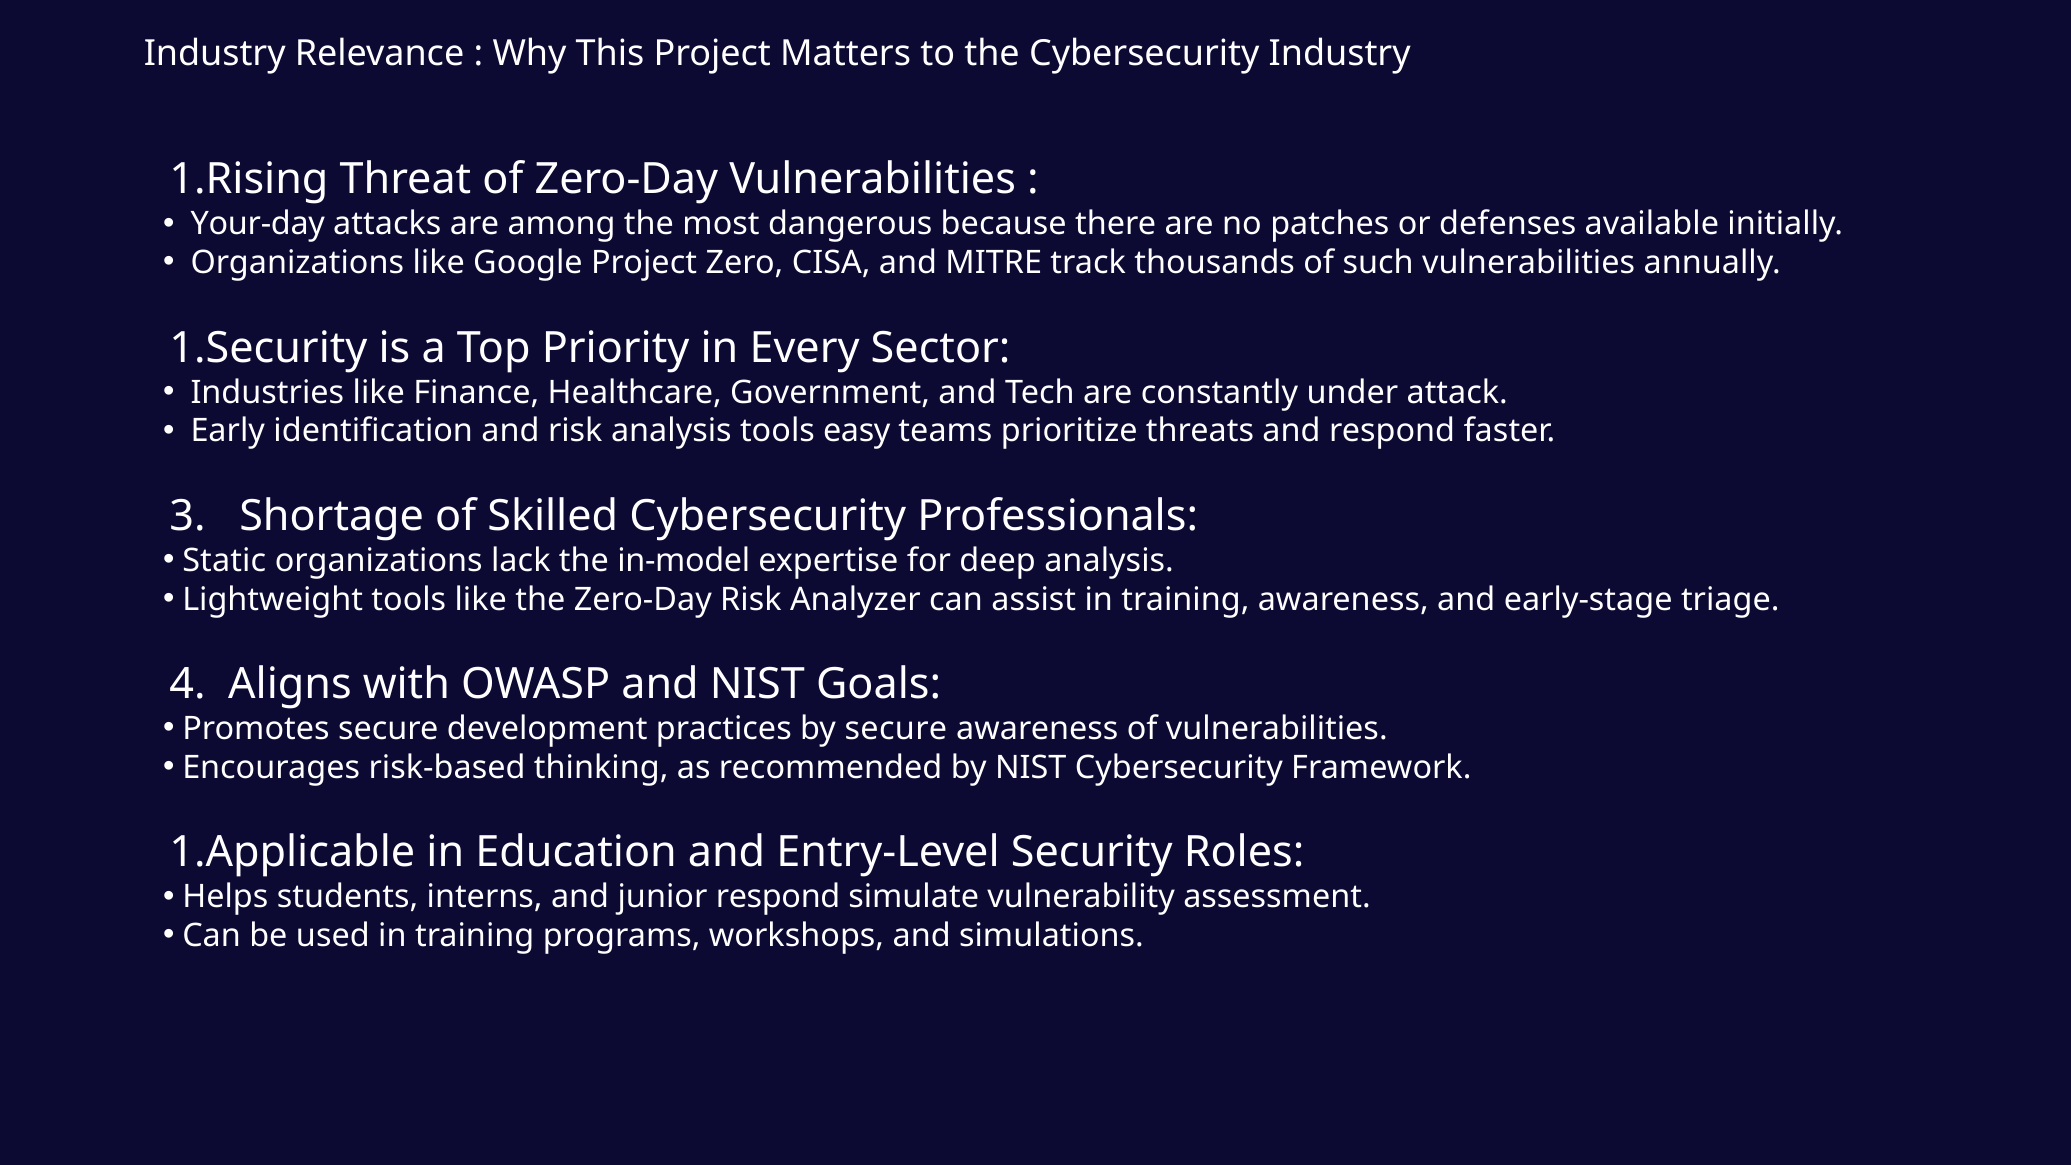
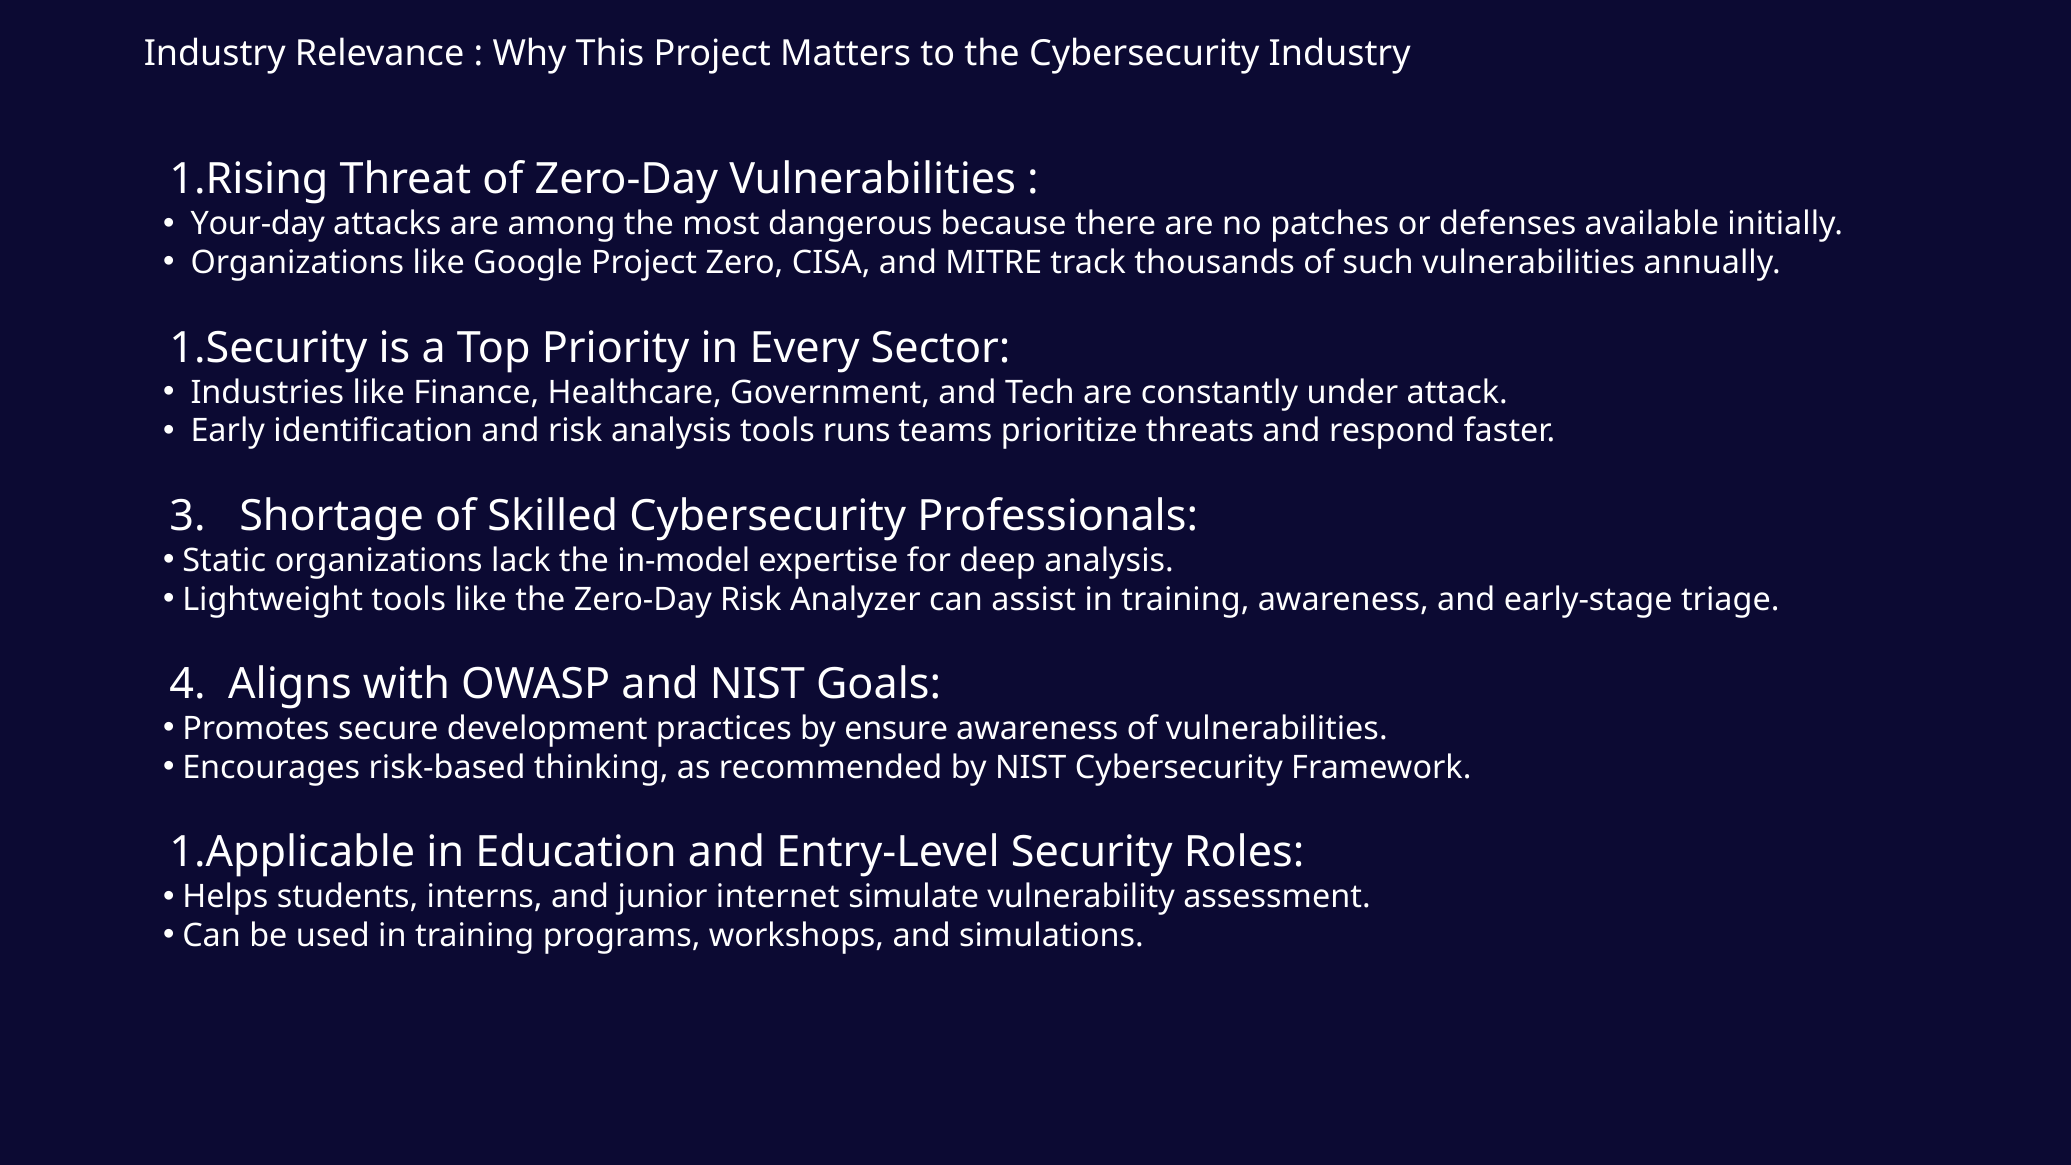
easy: easy -> runs (857, 431)
by secure: secure -> ensure (896, 729)
junior respond: respond -> internet (778, 897)
